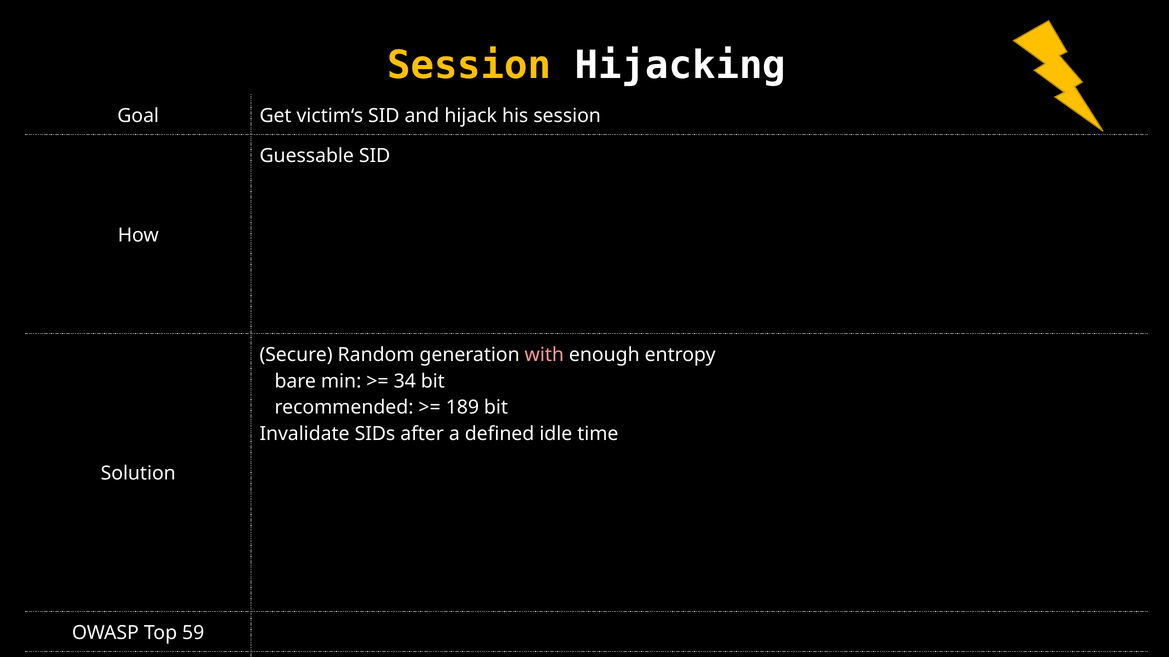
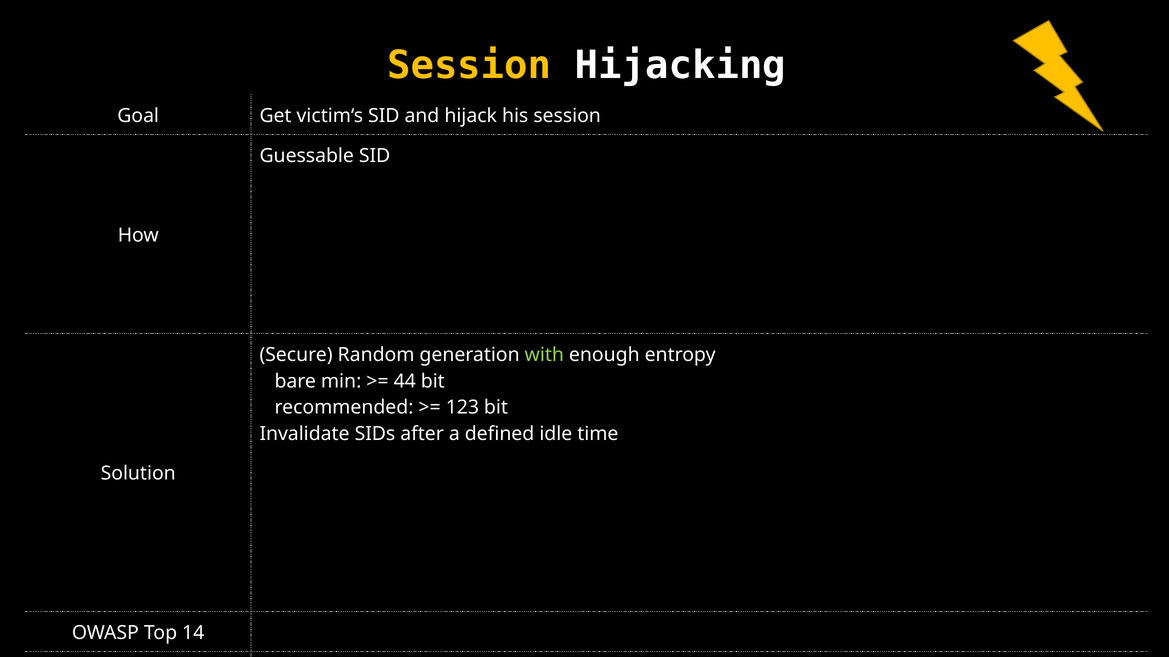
with colour: pink -> light green (544, 355)
34: 34 -> 44 (405, 381)
189: 189 -> 123 (462, 408)
59: 59 -> 14 (193, 633)
